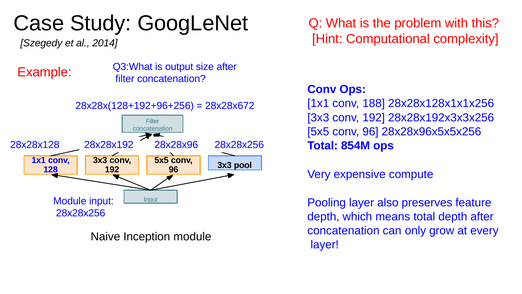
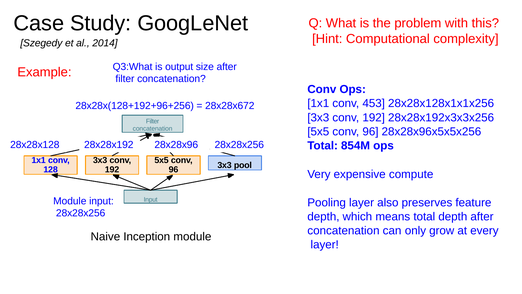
188: 188 -> 453 (374, 103)
